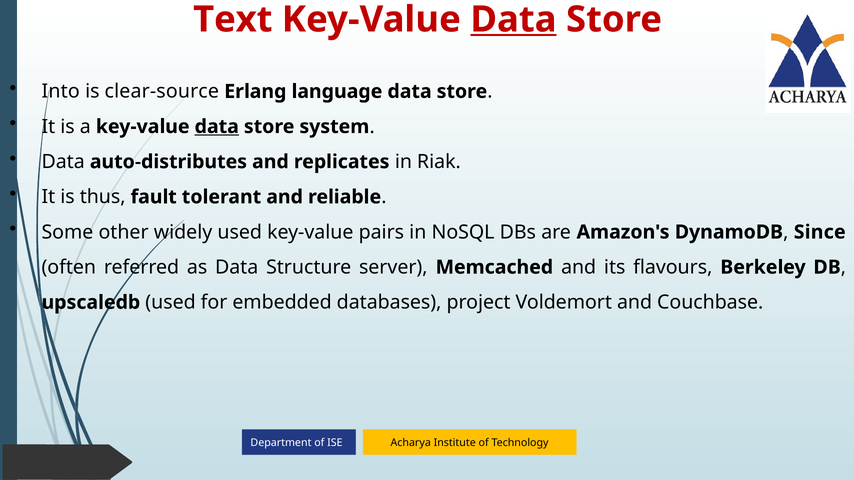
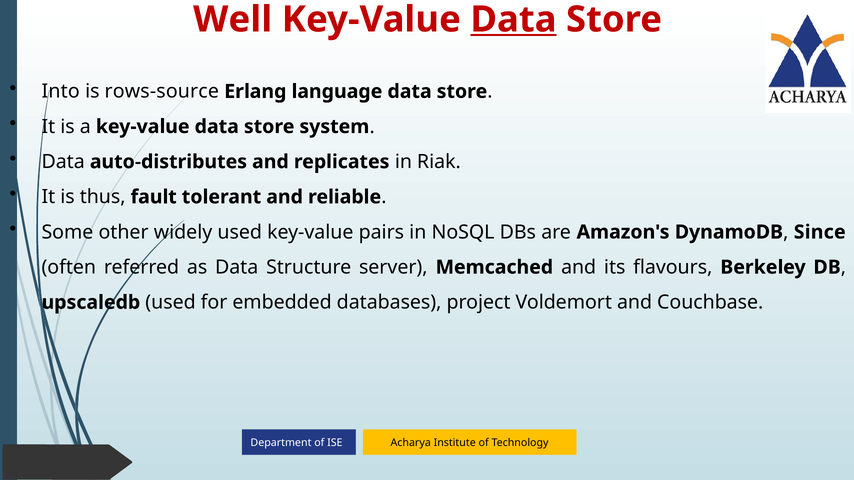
Text: Text -> Well (233, 19)
clear-source: clear-source -> rows-source (162, 92)
data underline: present -> none (217, 127)
